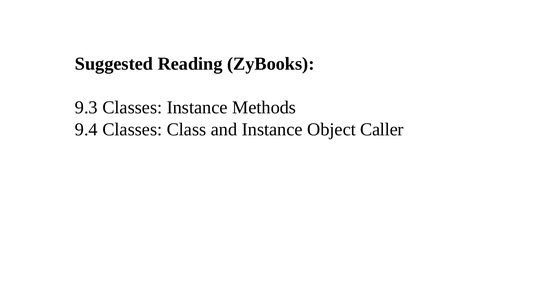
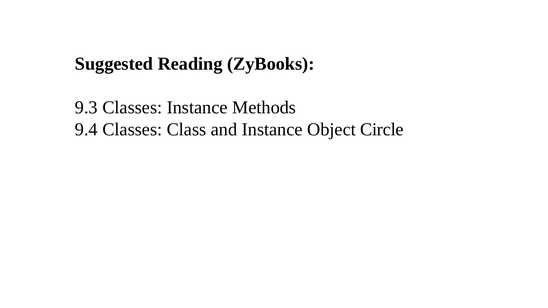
Caller: Caller -> Circle (382, 130)
